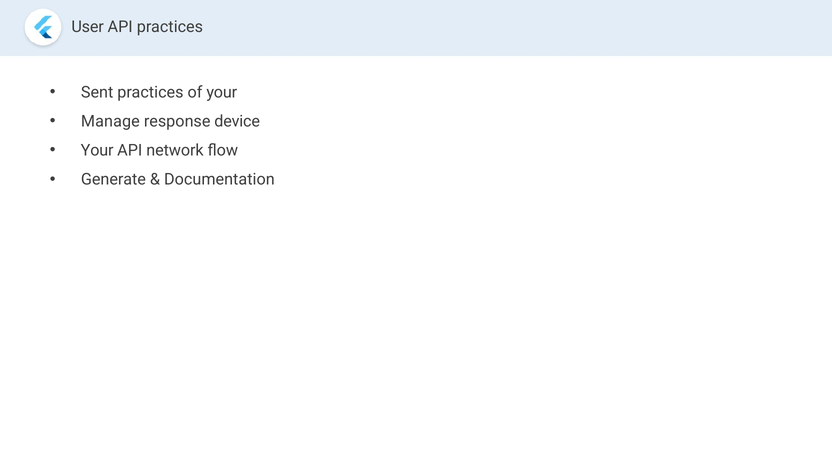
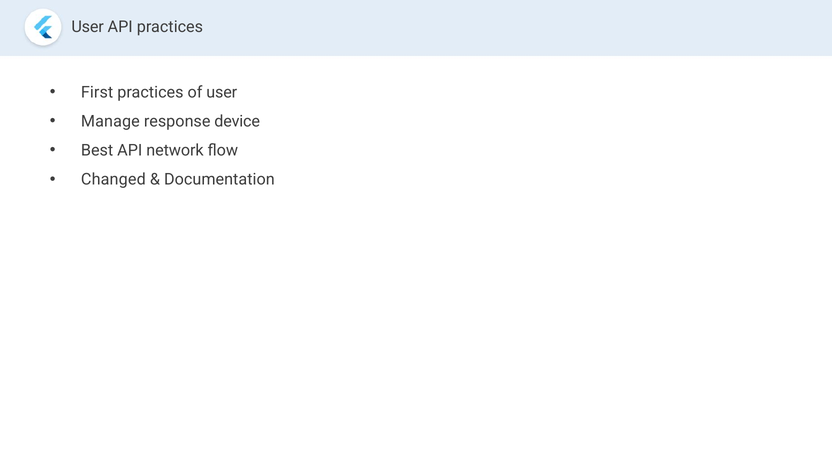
Sent: Sent -> First (97, 92)
of your: your -> user (222, 92)
Your: Your -> Best (97, 150)
Generate: Generate -> Changed (113, 180)
